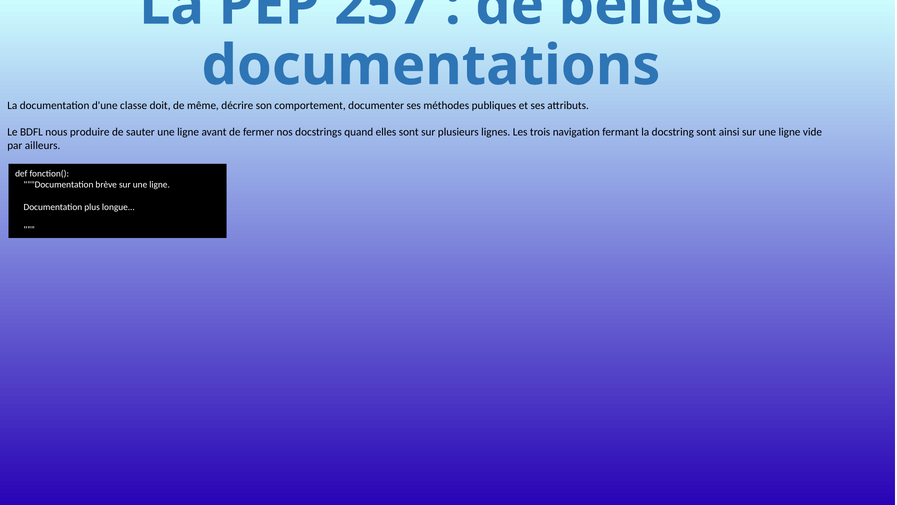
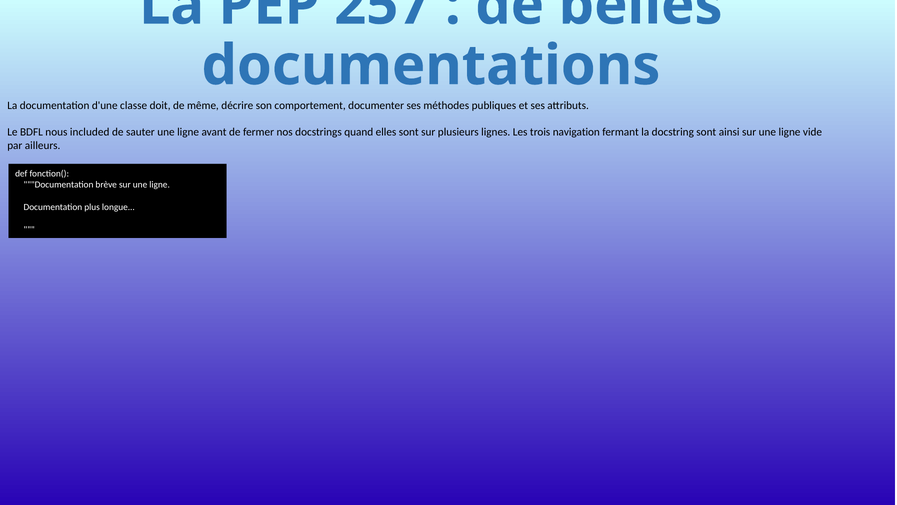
produire: produire -> included (90, 132)
